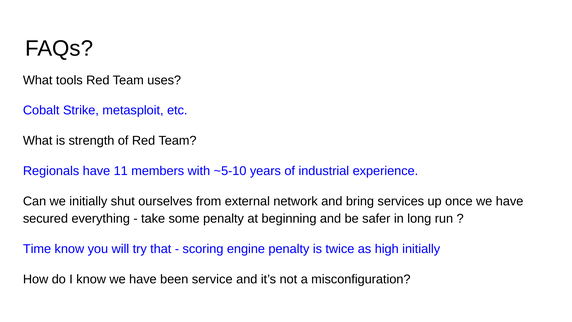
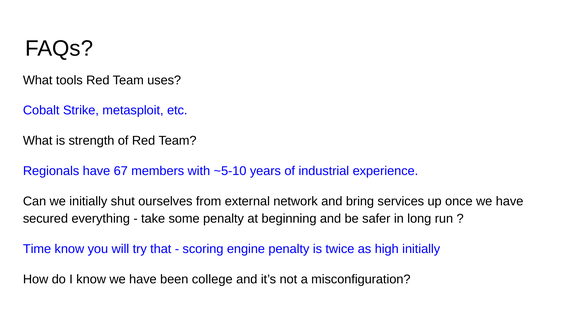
11: 11 -> 67 (121, 171)
service: service -> college (212, 279)
